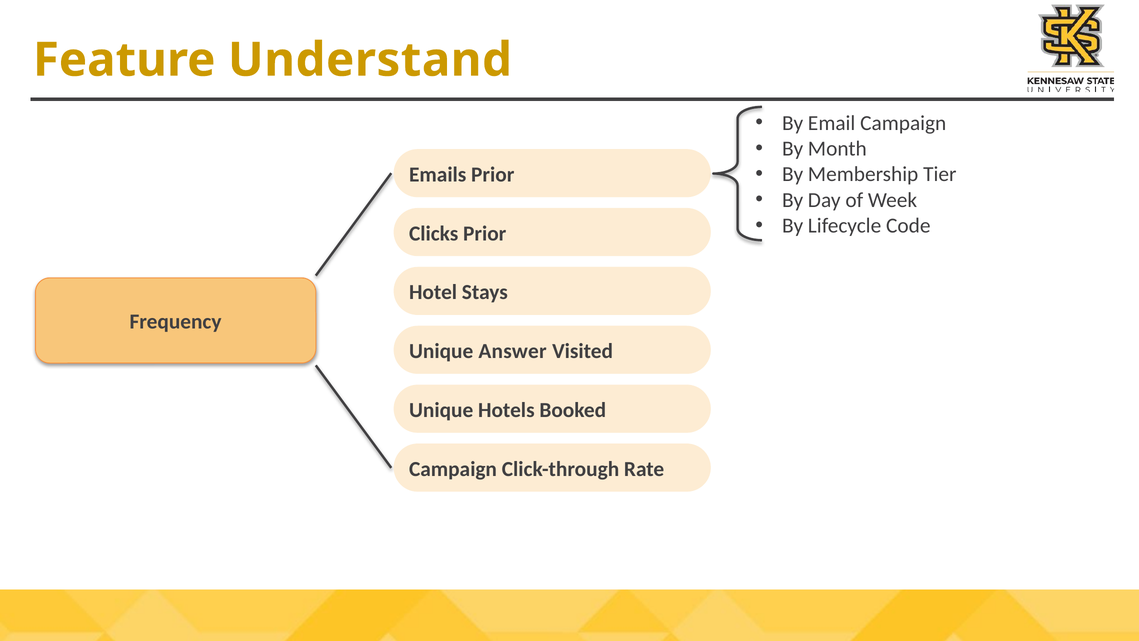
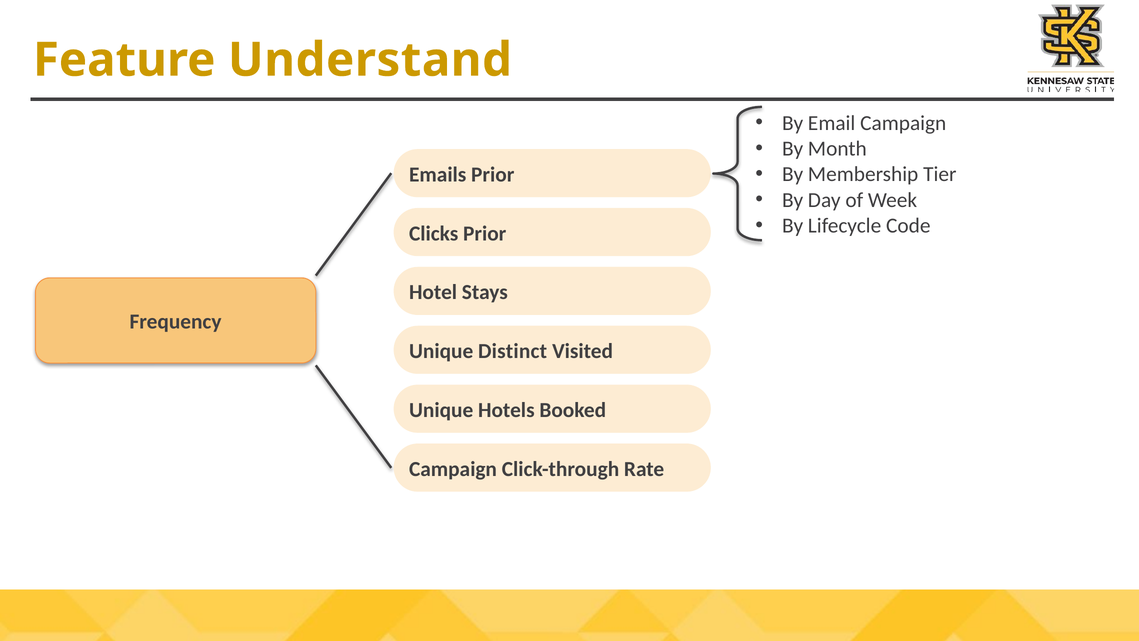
Answer: Answer -> Distinct (513, 351)
